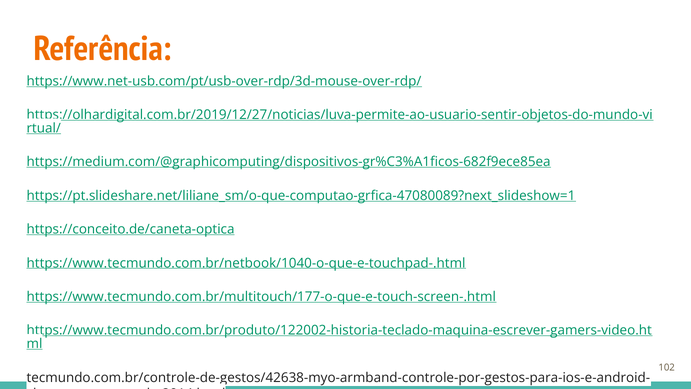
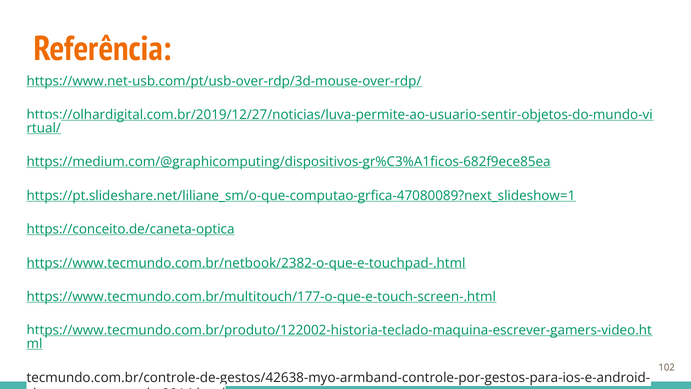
https://www.tecmundo.com.br/netbook/1040-o-que-e-touchpad-.html: https://www.tecmundo.com.br/netbook/1040-o-que-e-touchpad-.html -> https://www.tecmundo.com.br/netbook/2382-o-que-e-touchpad-.html (246, 263)
